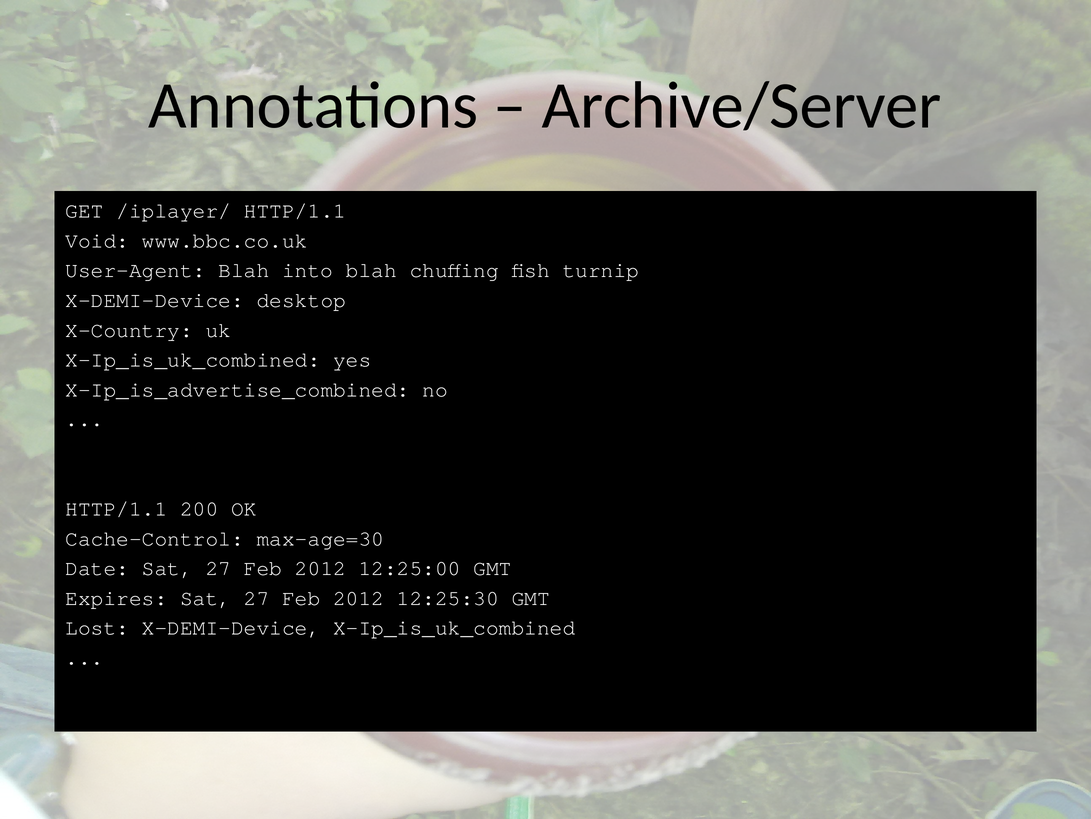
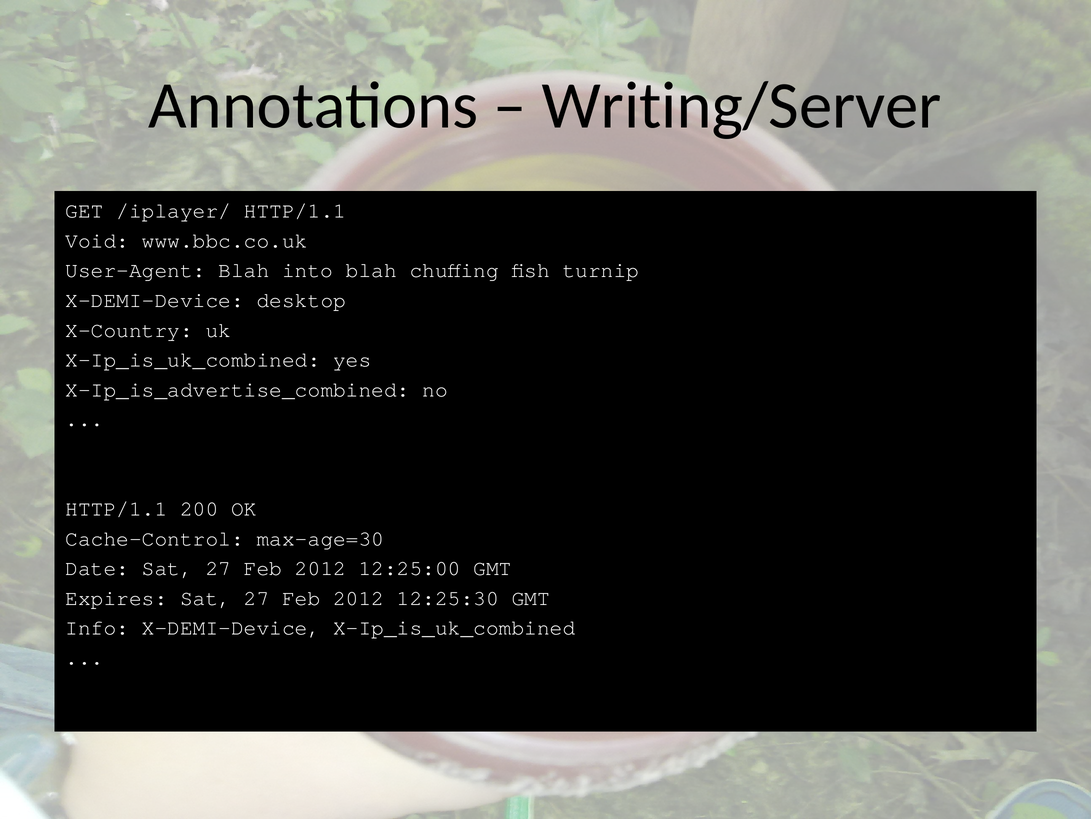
Archive/Server: Archive/Server -> Writing/Server (742, 106)
Lost: Lost -> Info (97, 627)
